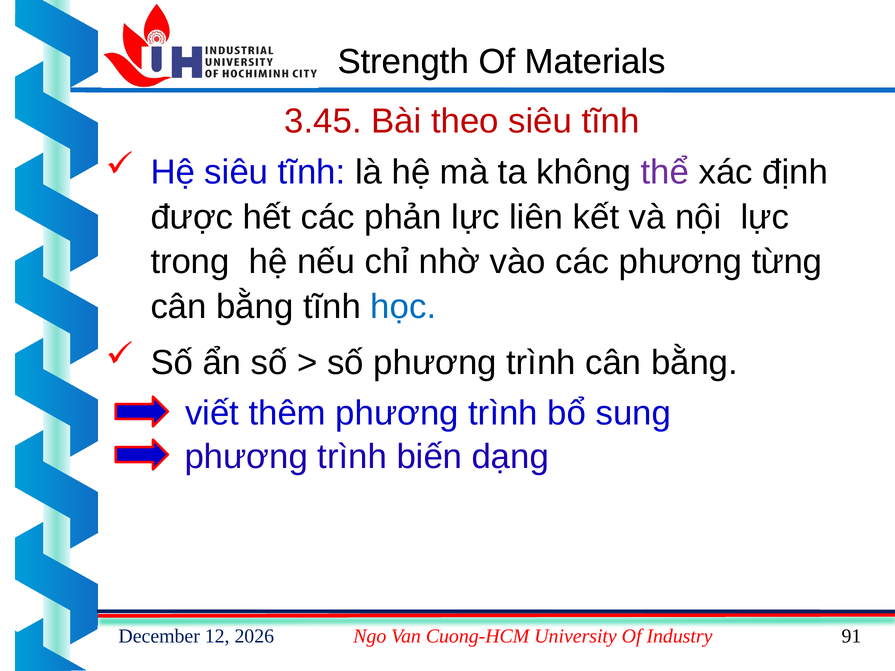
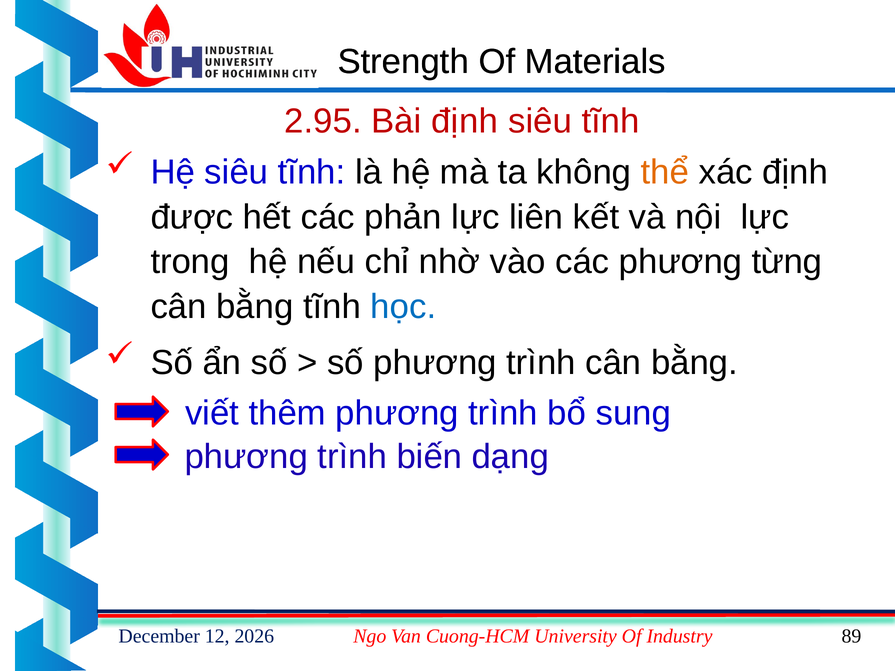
3.45: 3.45 -> 2.95 (323, 121)
Bài theo: theo -> định (465, 121)
thể colour: purple -> orange (665, 172)
91: 91 -> 89 (851, 636)
